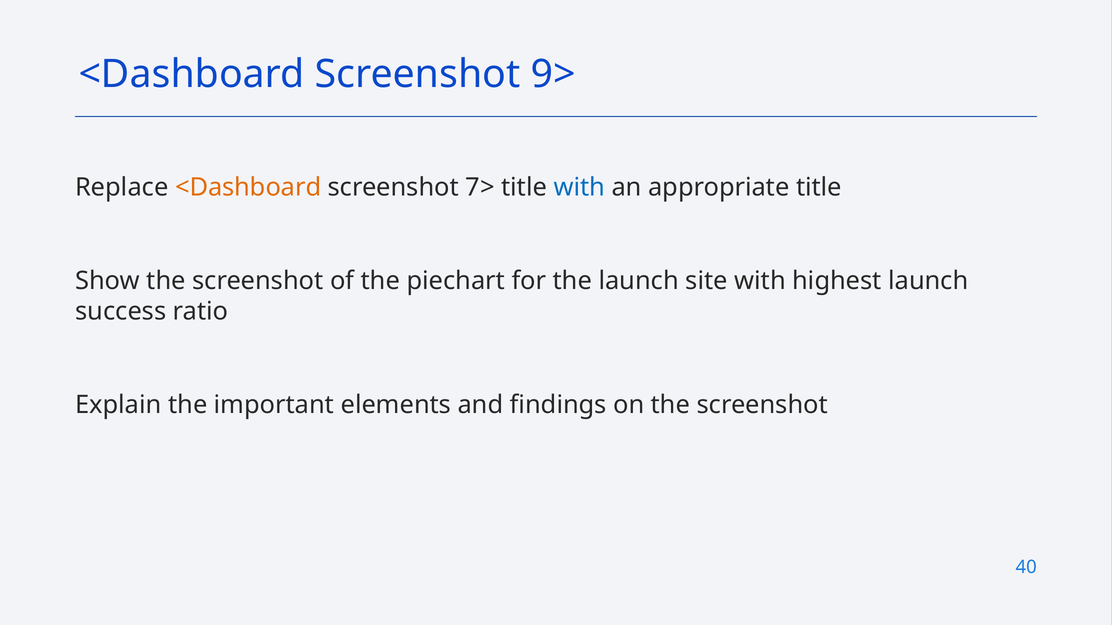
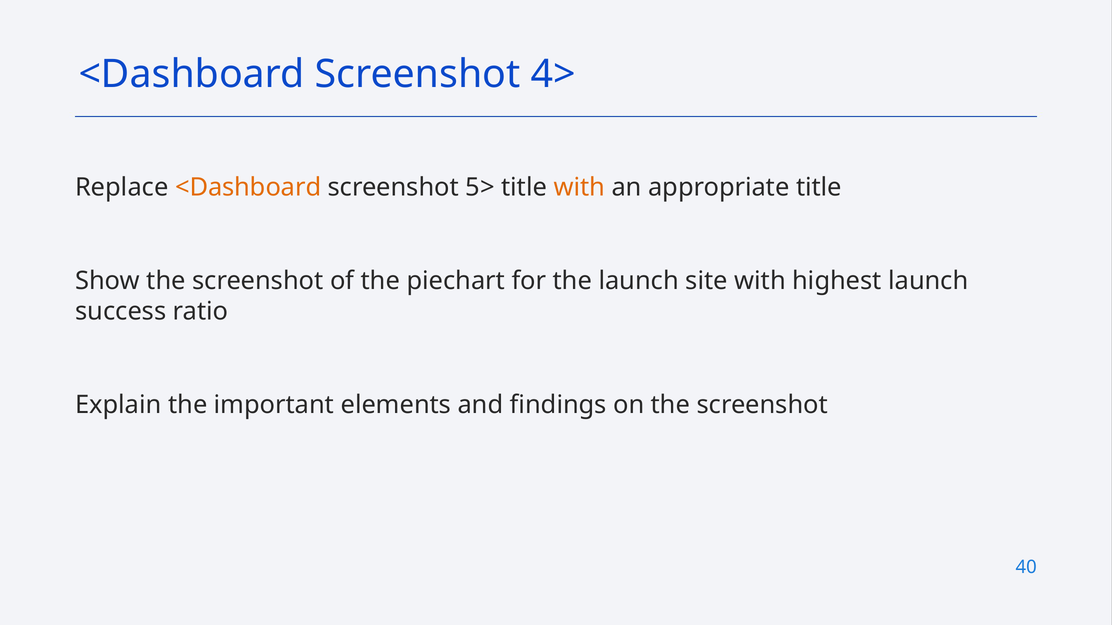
9>: 9> -> 4> (553, 74)
7>: 7> -> 5> (480, 188)
with colour: blue -> orange (579, 188)
